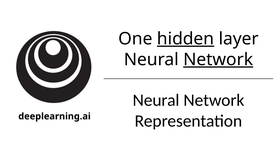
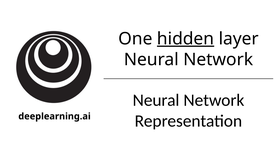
Network underline: present -> none (218, 60)
